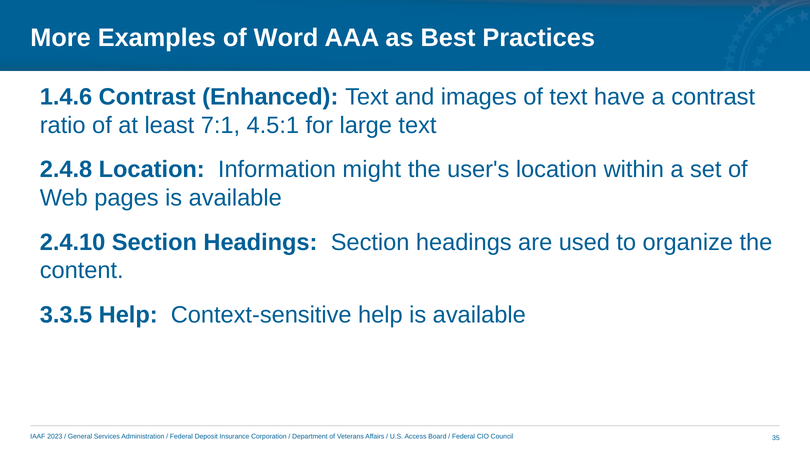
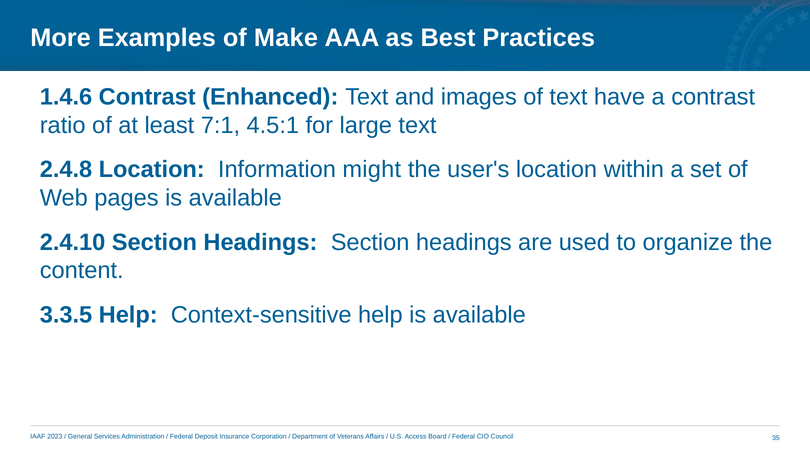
Word: Word -> Make (286, 38)
